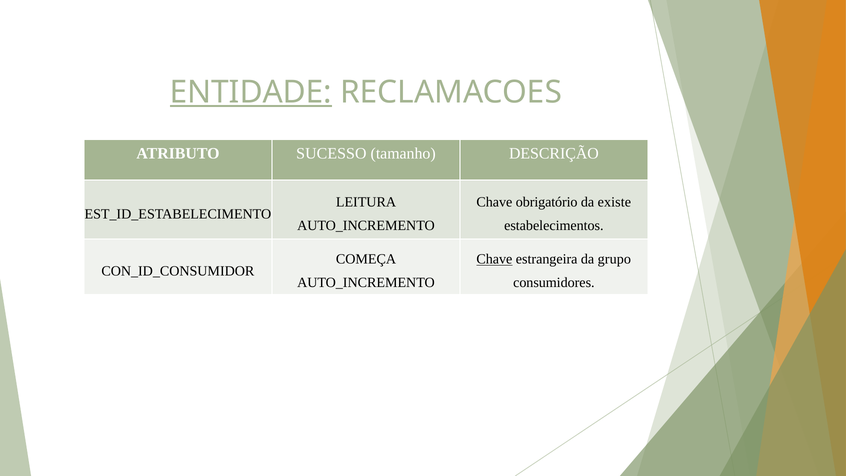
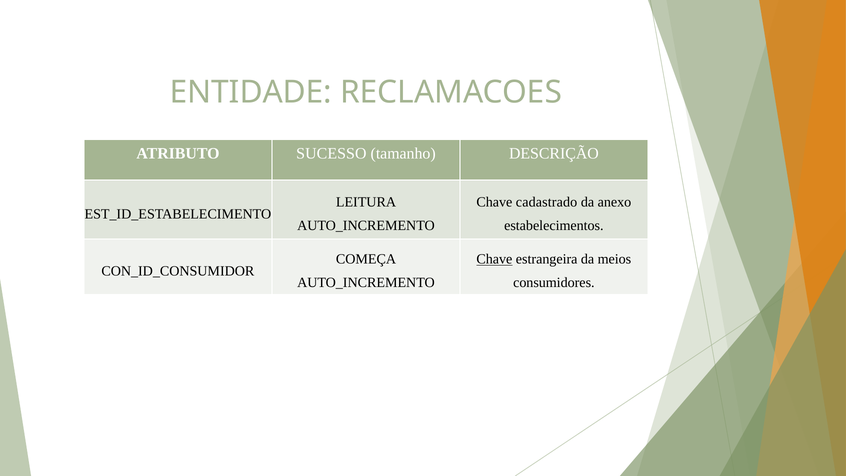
ENTIDADE underline: present -> none (251, 92)
obrigatório: obrigatório -> cadastrado (547, 202)
existe: existe -> anexo (614, 202)
grupo: grupo -> meios (614, 259)
